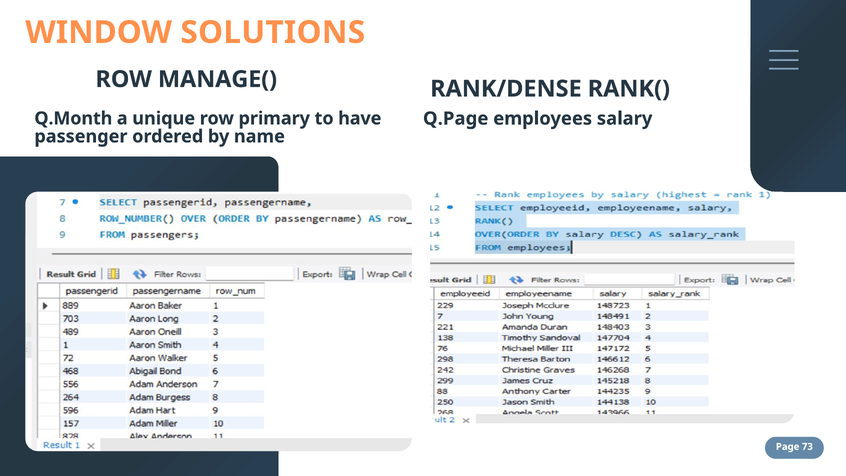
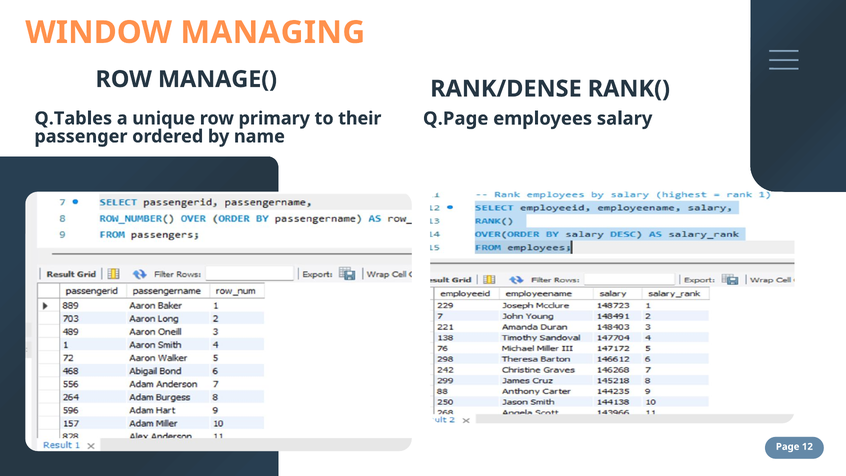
SOLUTIONS: SOLUTIONS -> MANAGING (273, 32)
Q.Month: Q.Month -> Q.Tables (73, 118)
have: have -> their (360, 118)
73: 73 -> 12 (807, 447)
